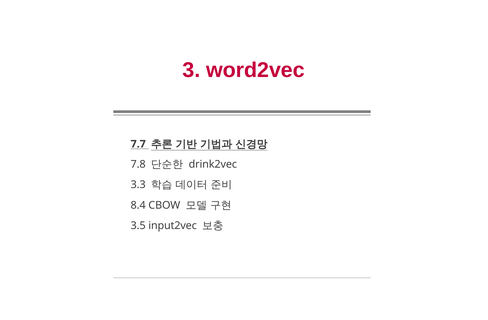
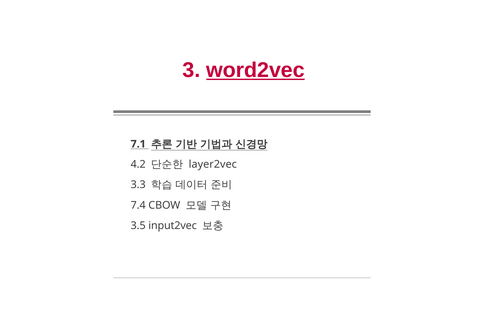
word2vec underline: none -> present (256, 70)
7.7: 7.7 -> 7.1 (138, 144)
7.8: 7.8 -> 4.2 (138, 165)
drink2vec: drink2vec -> layer2vec (213, 165)
8.4: 8.4 -> 7.4 (138, 206)
